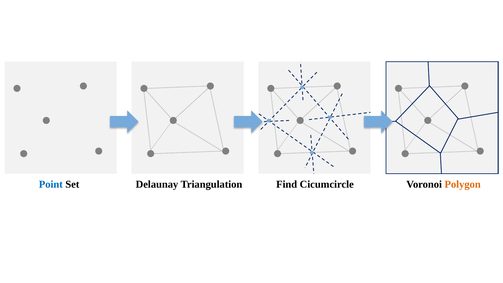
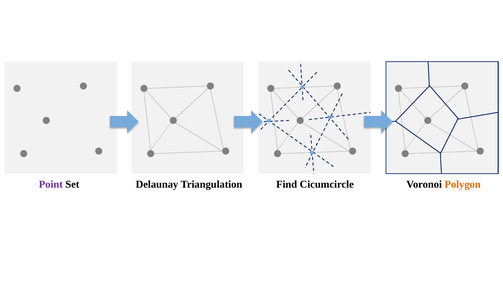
Point colour: blue -> purple (51, 184)
